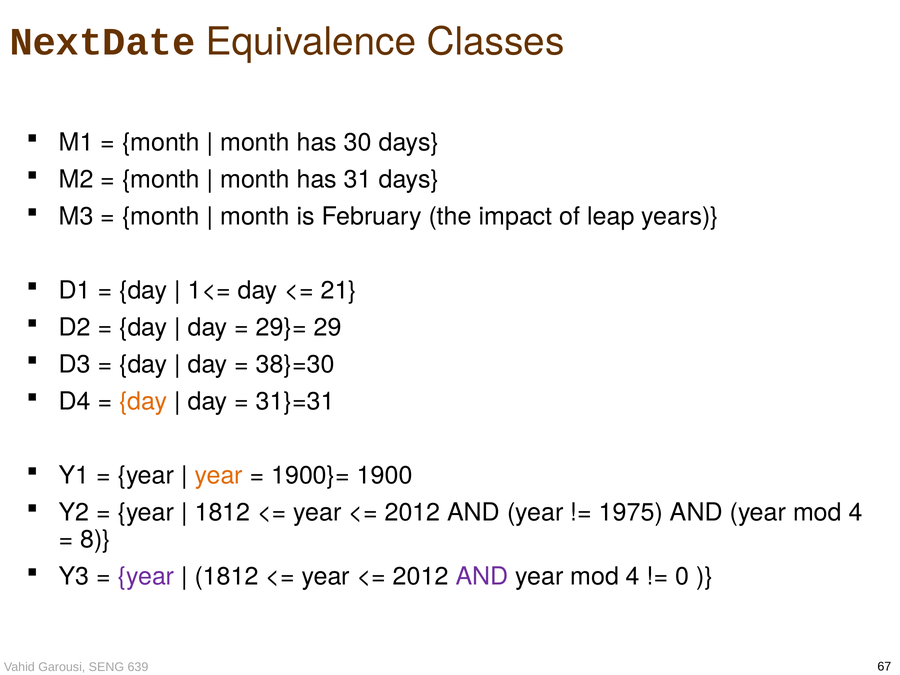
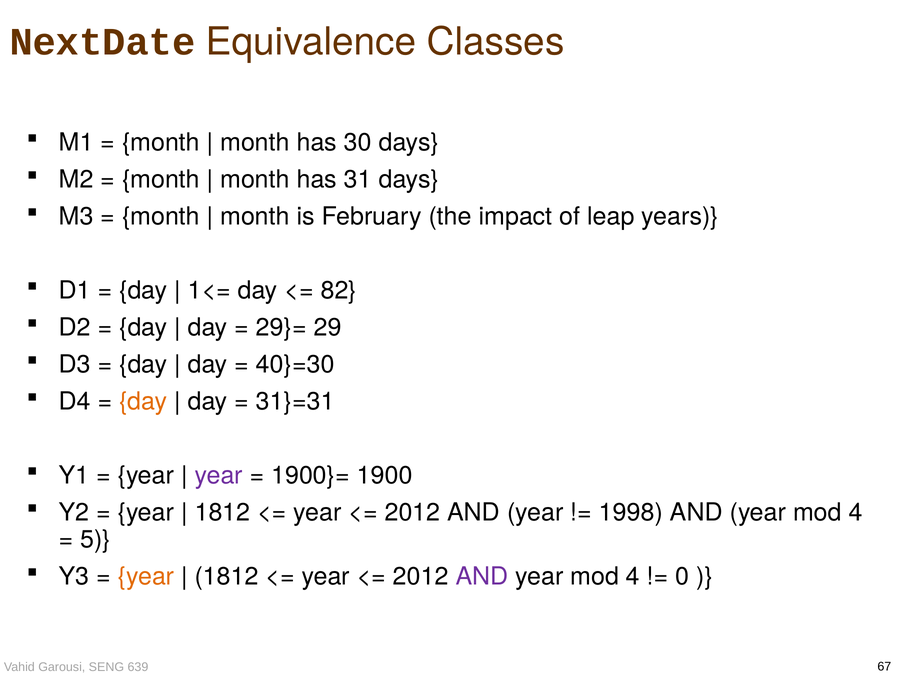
21: 21 -> 82 (339, 291)
38}=30: 38}=30 -> 40}=30 (295, 365)
year colour: orange -> purple (219, 475)
1975: 1975 -> 1998 (631, 512)
8: 8 -> 5 (95, 539)
year colour: purple -> orange (146, 576)
